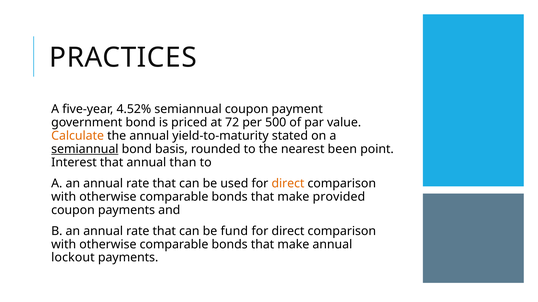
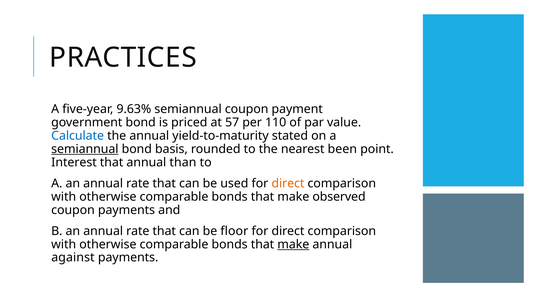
4.52%: 4.52% -> 9.63% (134, 109)
72: 72 -> 57 (232, 123)
500: 500 -> 110 (276, 123)
Calculate colour: orange -> blue (78, 136)
provided: provided -> observed (339, 197)
fund: fund -> floor (234, 232)
make underline: none -> present (293, 245)
lockout: lockout -> against (73, 258)
